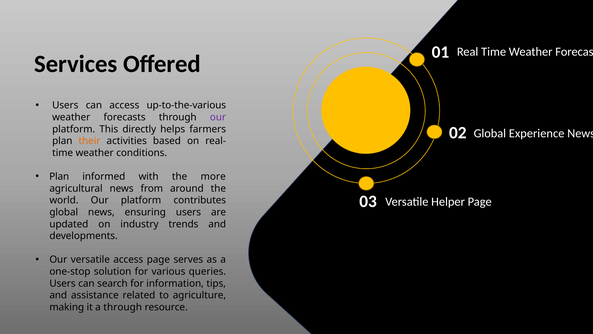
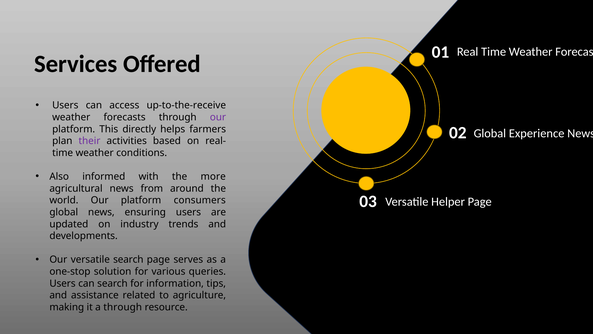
up-to-the-various: up-to-the-various -> up-to-the-receive (186, 105)
their colour: orange -> purple (90, 141)
Plan: Plan -> Also (59, 176)
contributes: contributes -> consumers (200, 200)
versatile access: access -> search (128, 259)
